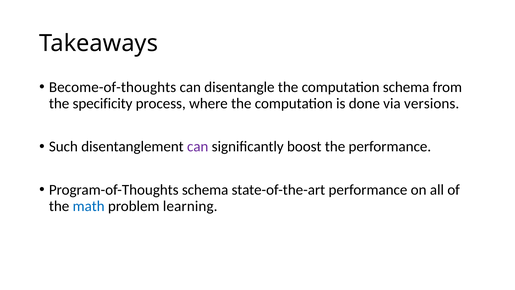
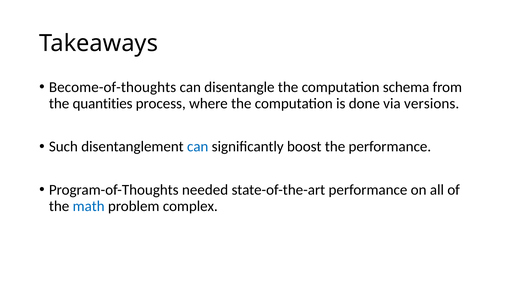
specificity: specificity -> quantities (103, 103)
can colour: purple -> blue (198, 146)
Program-of-Thoughts schema: schema -> needed (205, 190)
learning: learning -> complex (190, 206)
